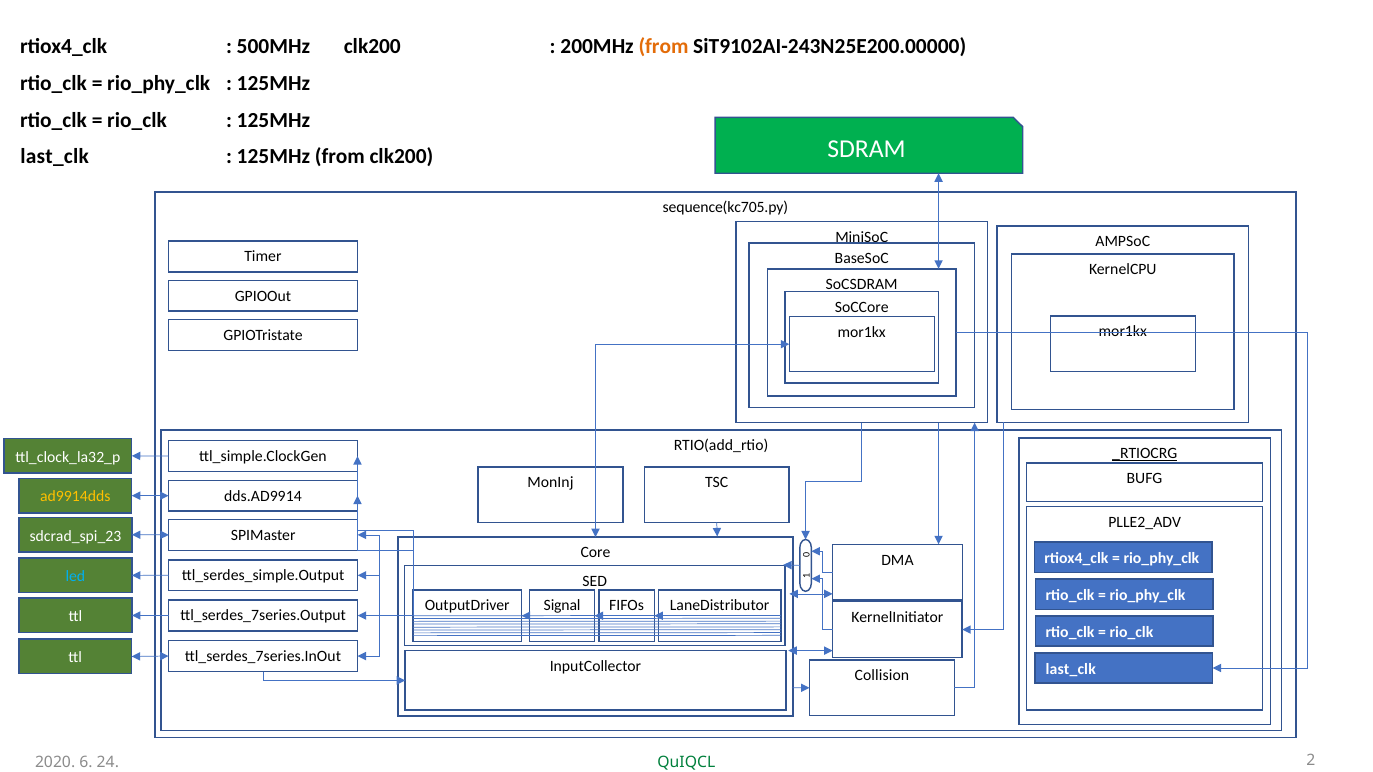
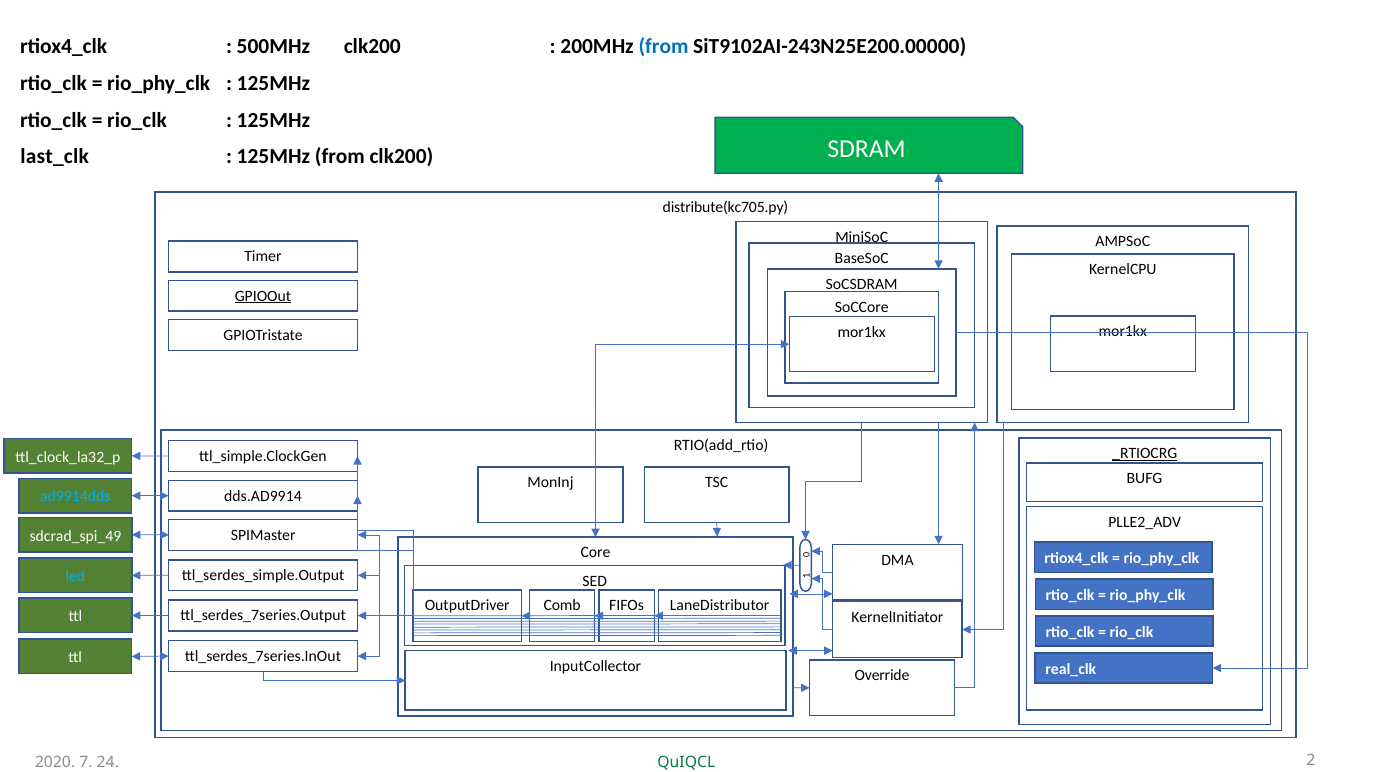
from colour: orange -> blue (664, 46)
sequence(kc705.py: sequence(kc705.py -> distribute(kc705.py (725, 208)
GPIOOut underline: none -> present (263, 296)
ad9914dds colour: yellow -> light blue (75, 497)
sdcrad_spi_23: sdcrad_spi_23 -> sdcrad_spi_49 (75, 536)
Signal: Signal -> Comb (562, 606)
last_clk: last_clk -> real_clk (1071, 669)
Collision: Collision -> Override (882, 676)
6: 6 -> 7 (86, 762)
